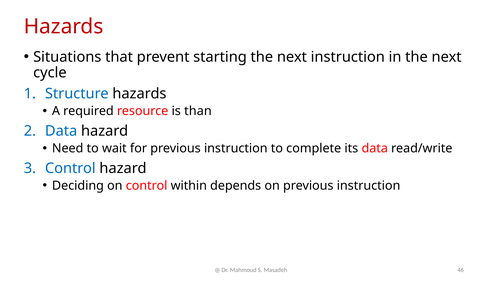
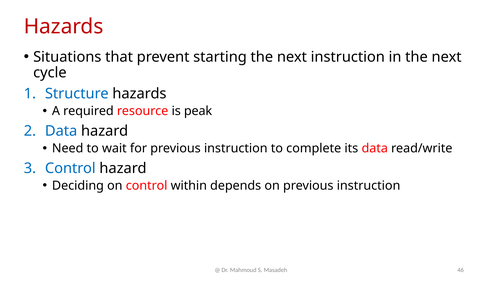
than: than -> peak (198, 111)
